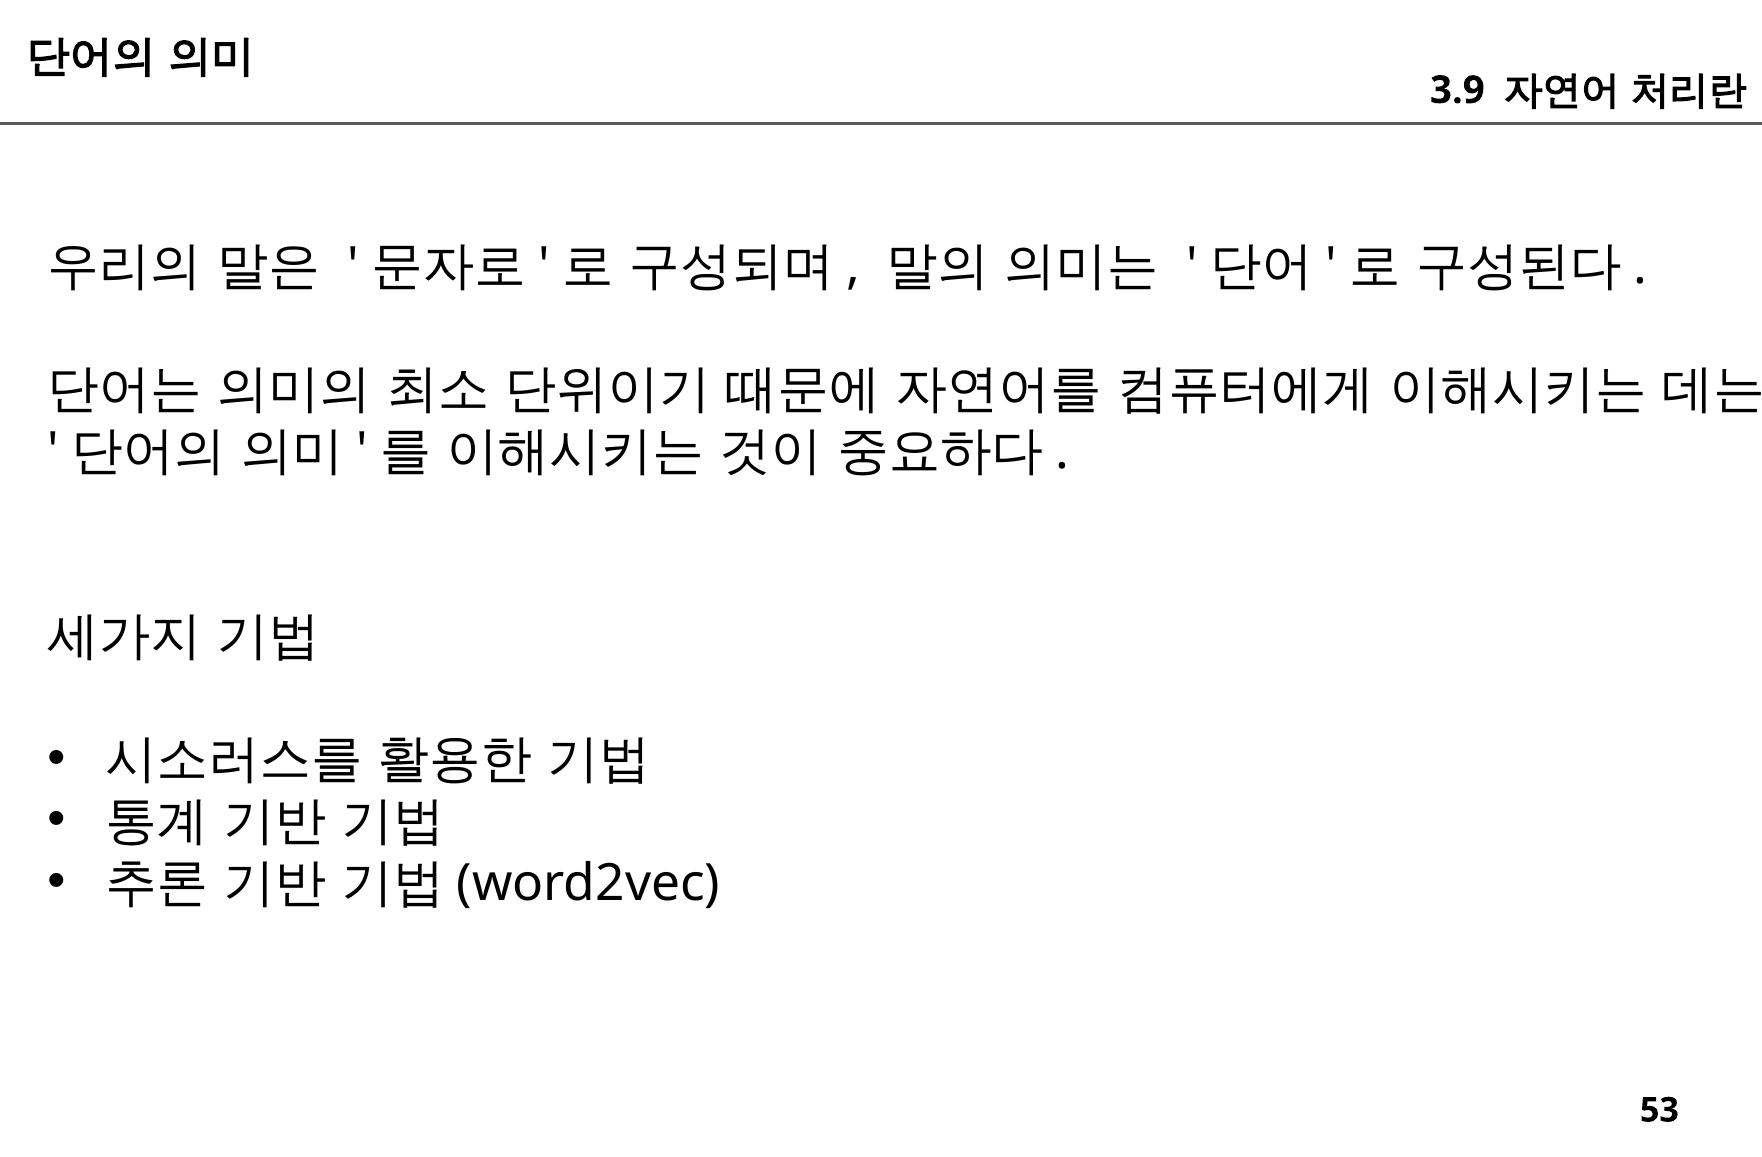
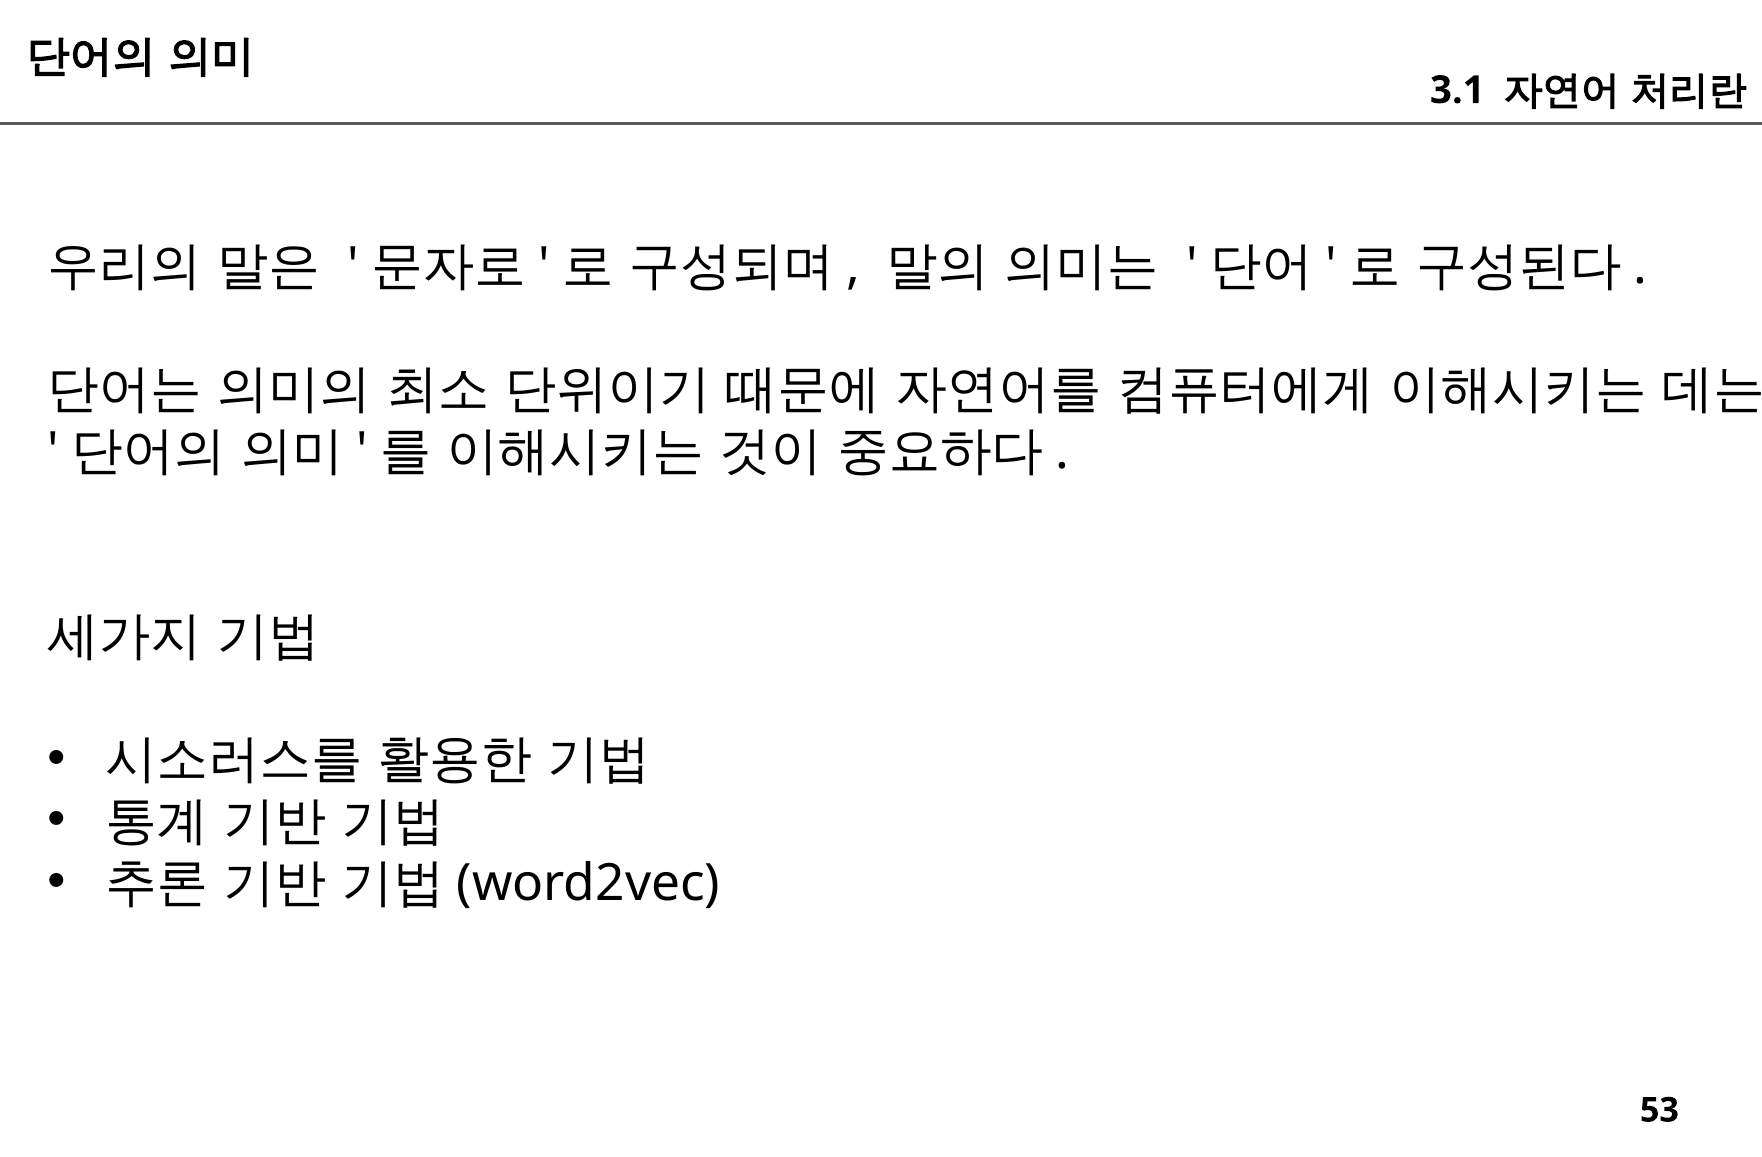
3.9: 3.9 -> 3.1 (1457, 90)
